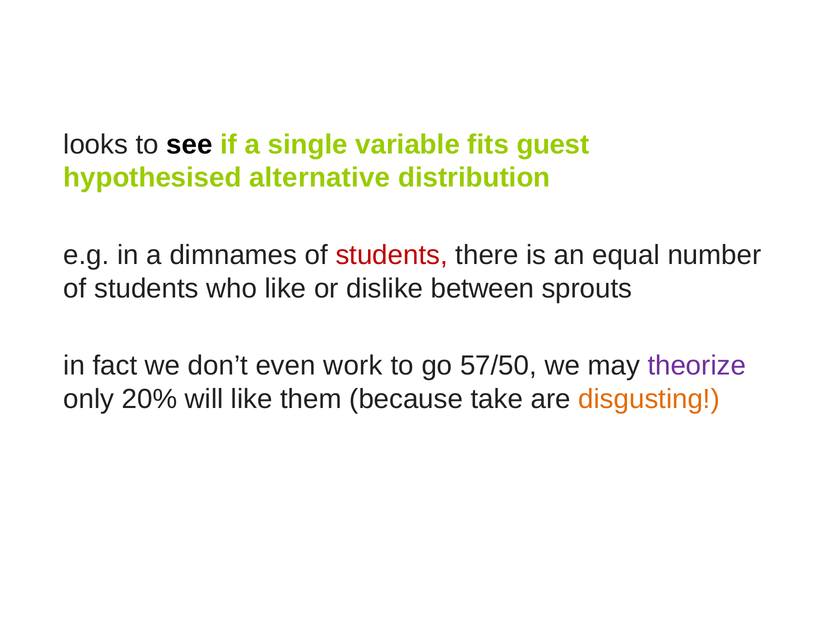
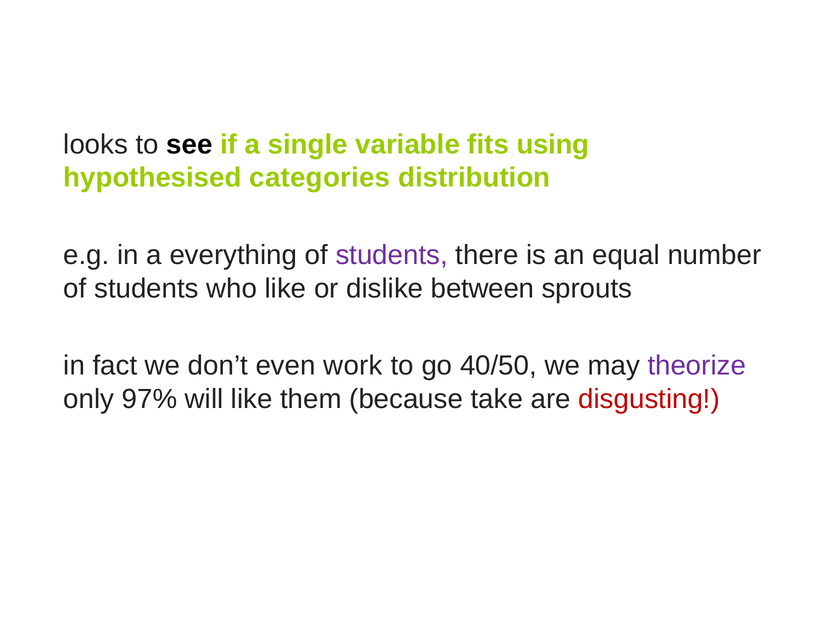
guest: guest -> using (553, 145)
alternative: alternative -> categories (320, 178)
dimnames: dimnames -> everything (233, 255)
students colour: red -> purple (392, 255)
57/50: 57/50 -> 40/50 (498, 366)
20%: 20% -> 97% (150, 399)
disgusting colour: orange -> red (649, 399)
